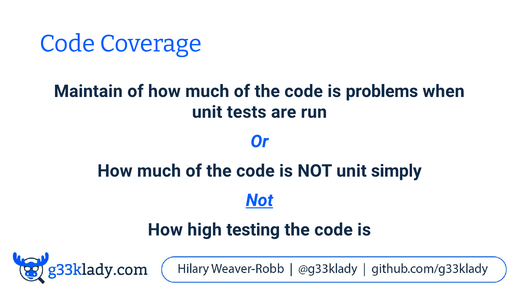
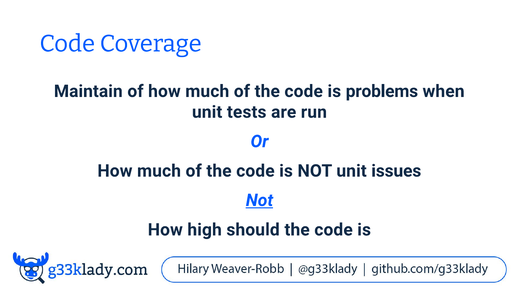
simply: simply -> issues (396, 171)
testing: testing -> should (253, 230)
